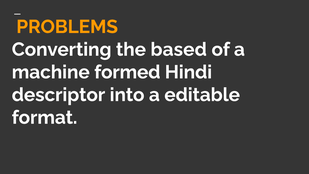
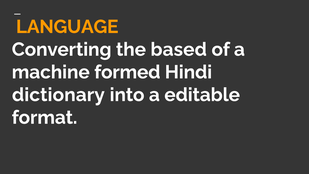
PROBLEMS: PROBLEMS -> LANGUAGE (67, 27)
descriptor: descriptor -> dictionary (58, 95)
